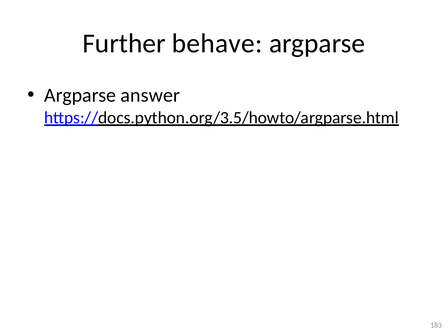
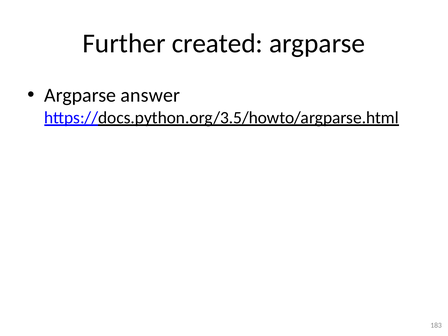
behave: behave -> created (217, 43)
